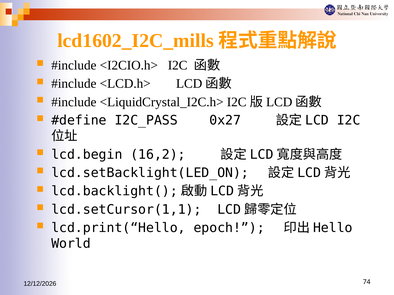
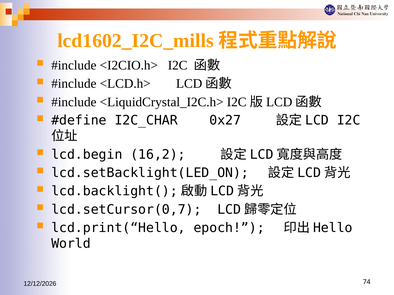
I2C_PASS: I2C_PASS -> I2C_CHAR (146, 121)
lcd.setCursor(1,1: lcd.setCursor(1,1 -> lcd.setCursor(0,7 (126, 210)
